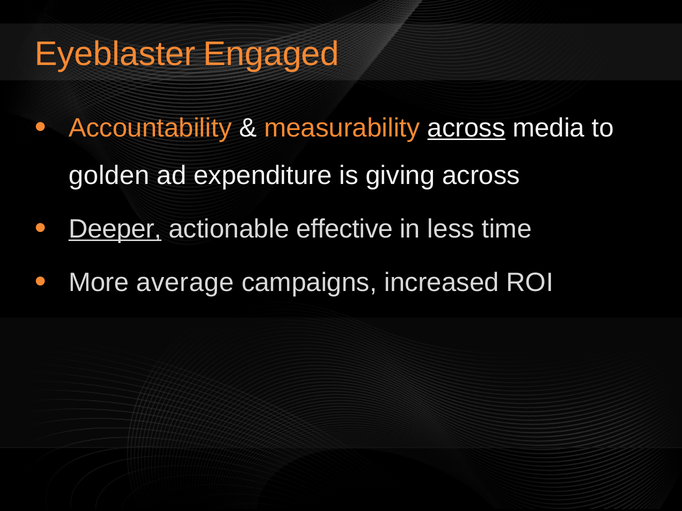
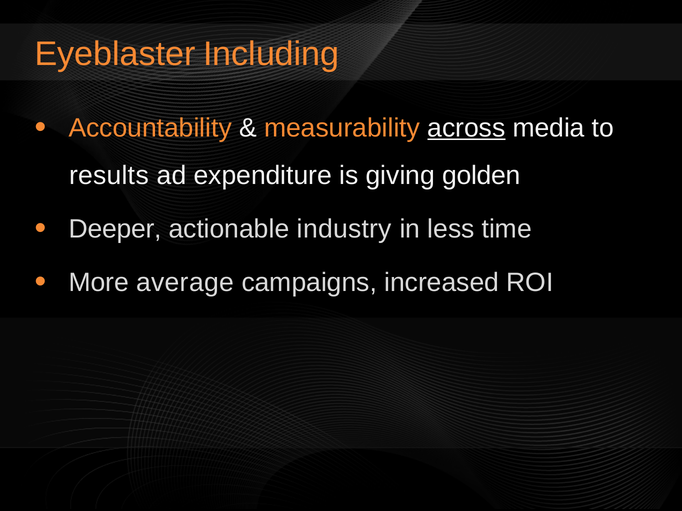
Engaged: Engaged -> Including (271, 54)
golden: golden -> results (109, 176)
giving across: across -> golden (481, 176)
Deeper underline: present -> none (115, 229)
effective: effective -> industry (344, 229)
